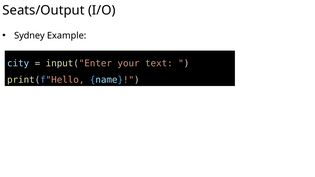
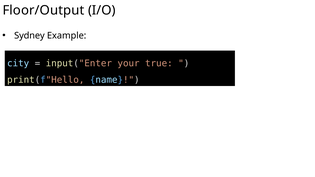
Seats/Output: Seats/Output -> Floor/Output (43, 10)
text: text -> true (159, 64)
